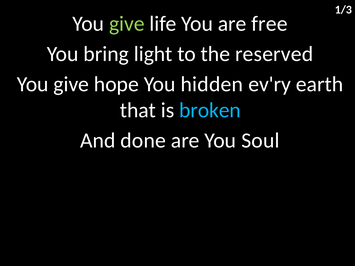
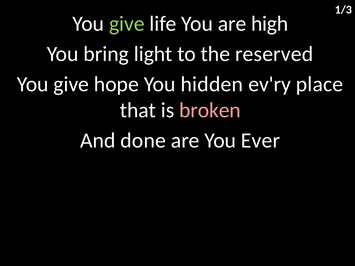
free: free -> high (270, 24)
earth: earth -> place (320, 84)
broken colour: light blue -> pink (210, 110)
Soul: Soul -> Ever (261, 141)
